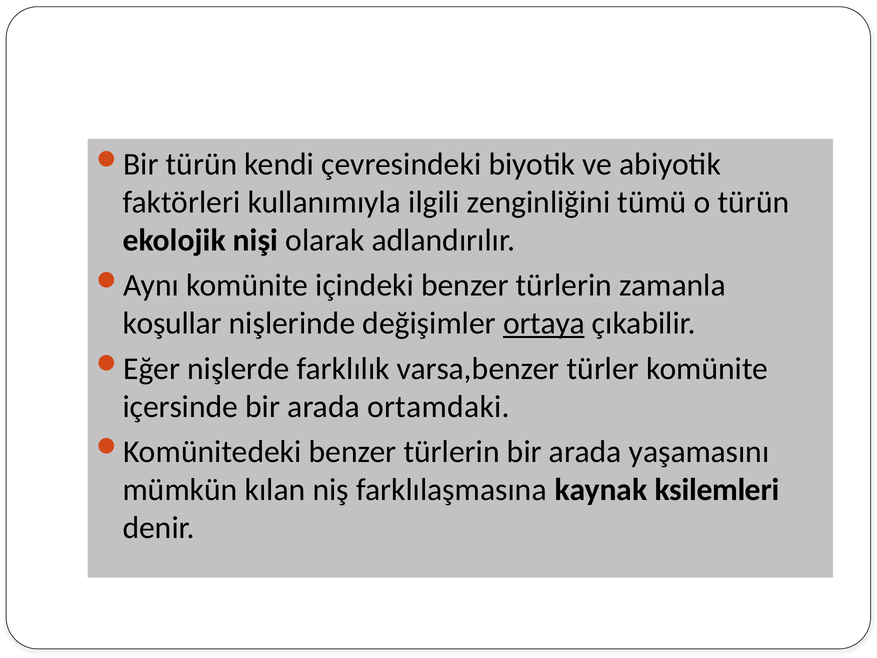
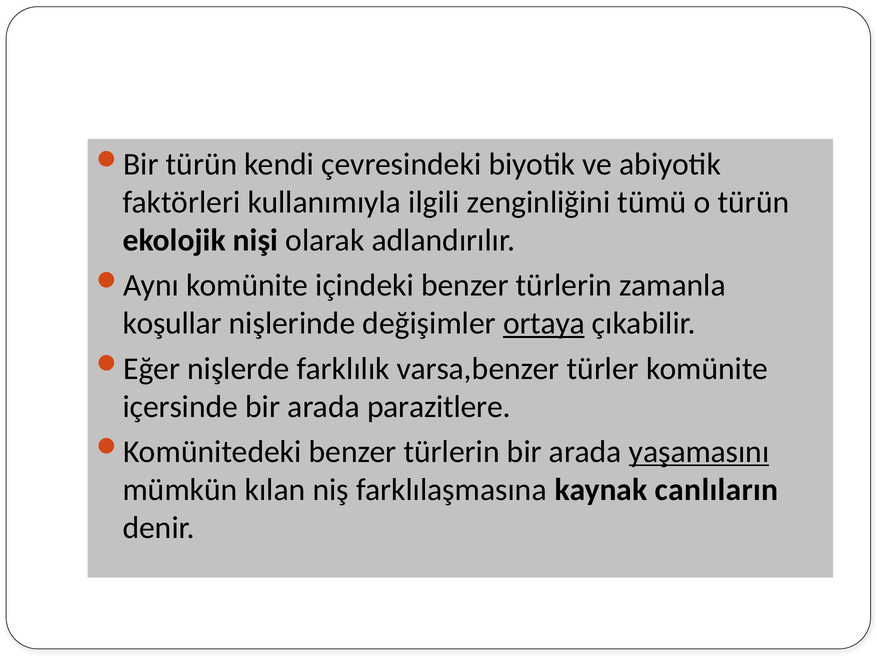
ortamdaki: ortamdaki -> parazitlere (439, 406)
yaşamasını underline: none -> present (699, 451)
ksilemleri: ksilemleri -> canlıların (717, 489)
